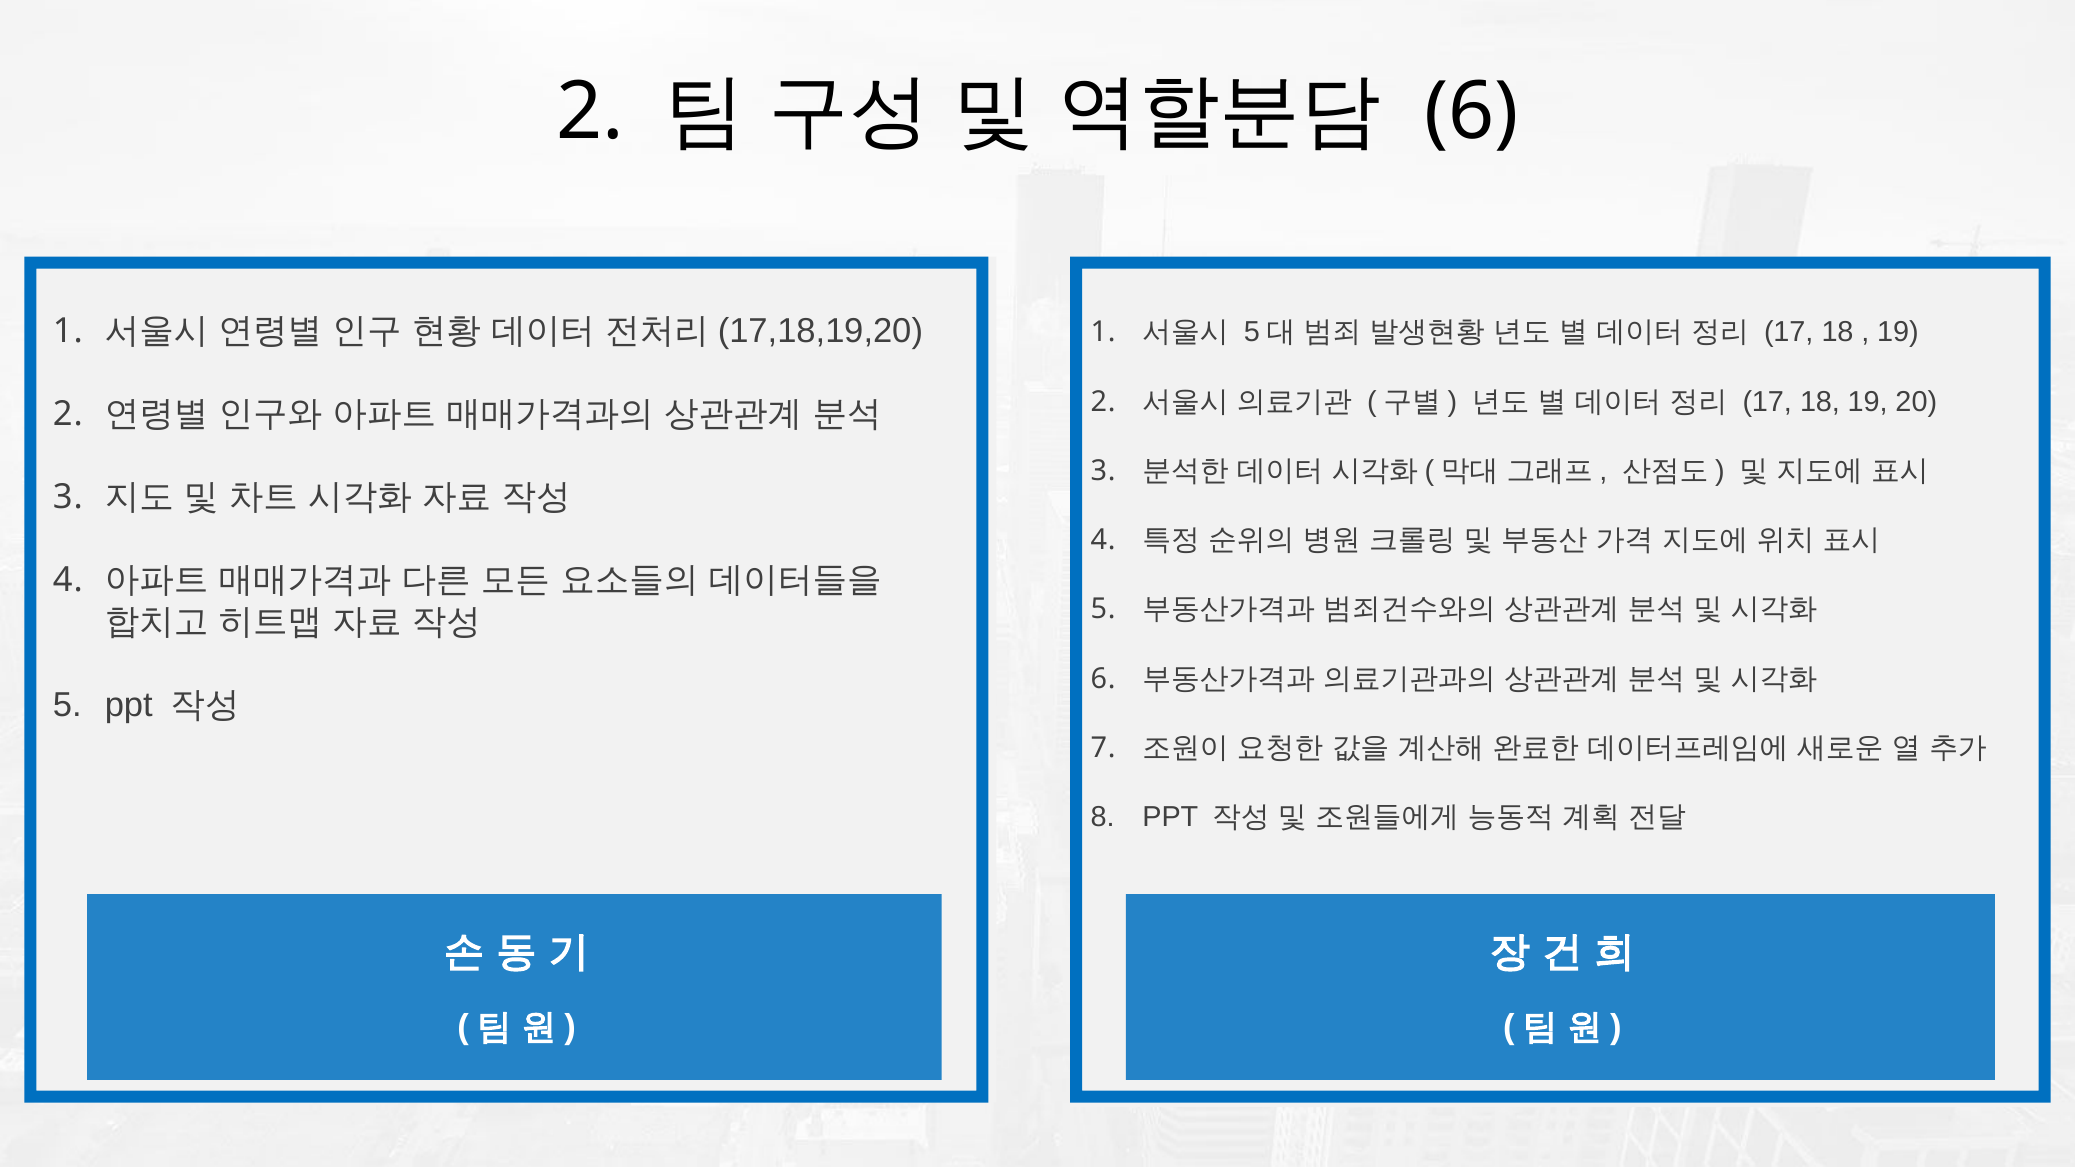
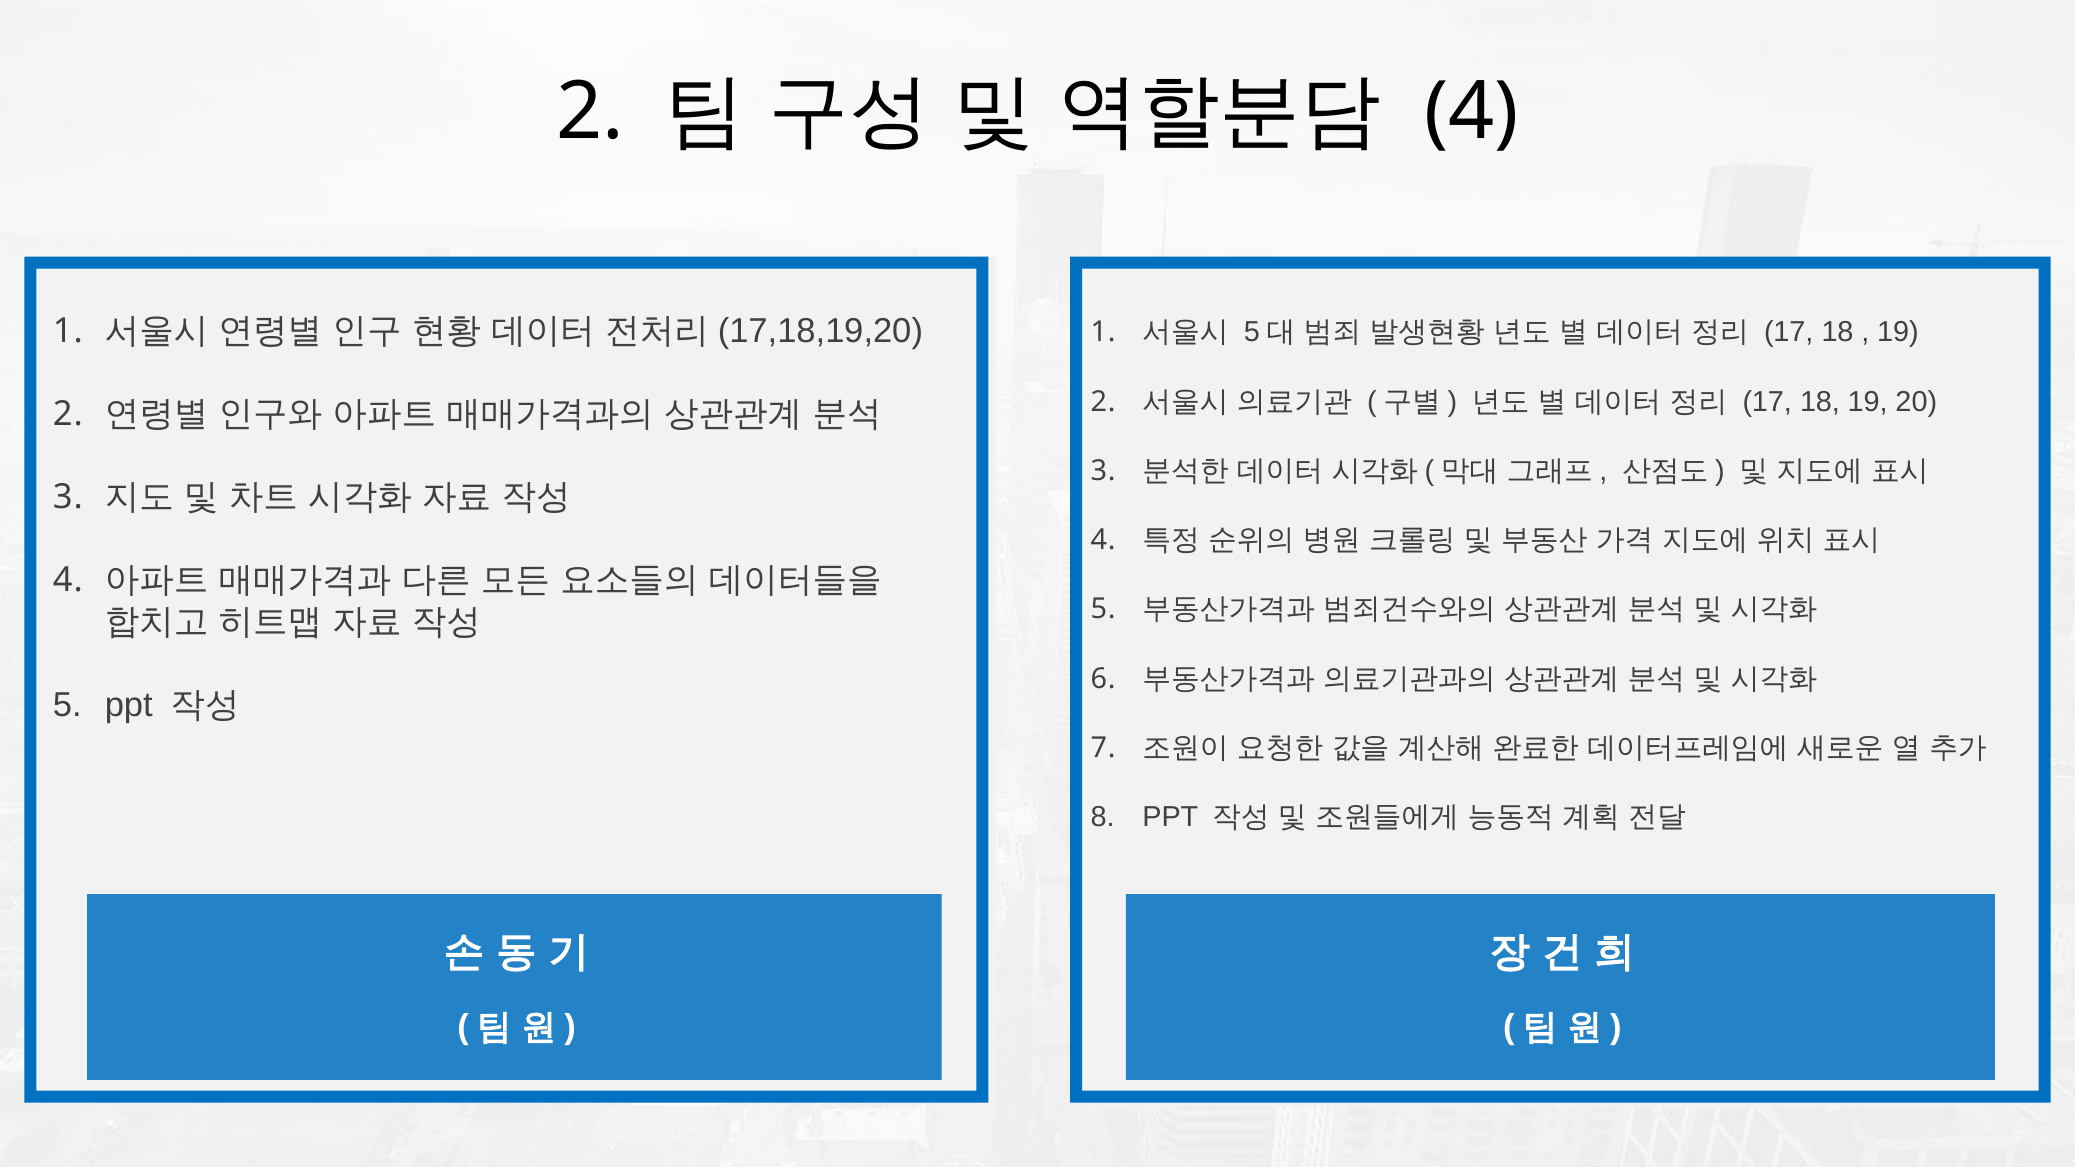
6: 6 -> 4 (1472, 112)
